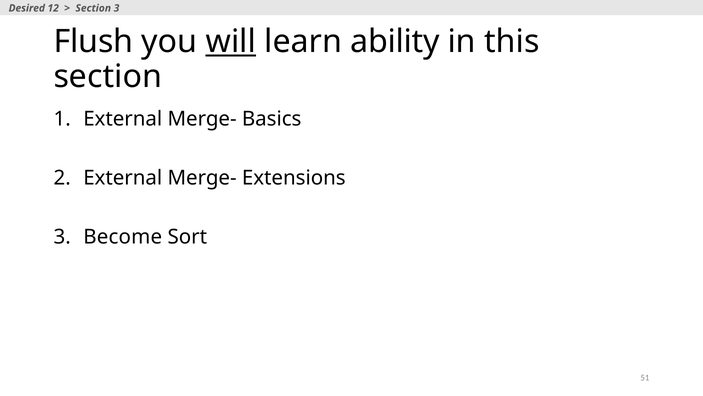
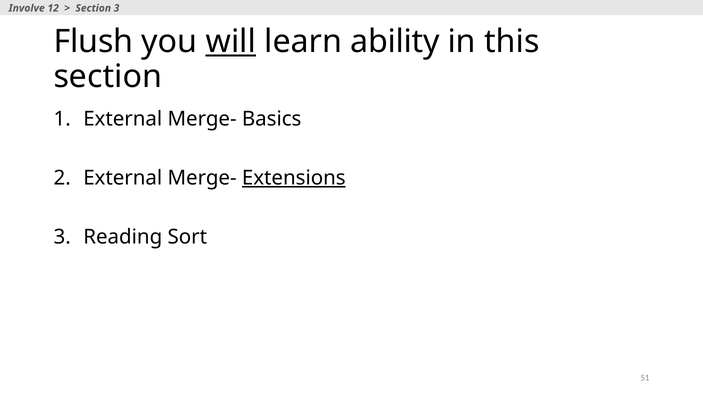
Desired: Desired -> Involve (27, 8)
Extensions underline: none -> present (294, 178)
Become: Become -> Reading (123, 237)
